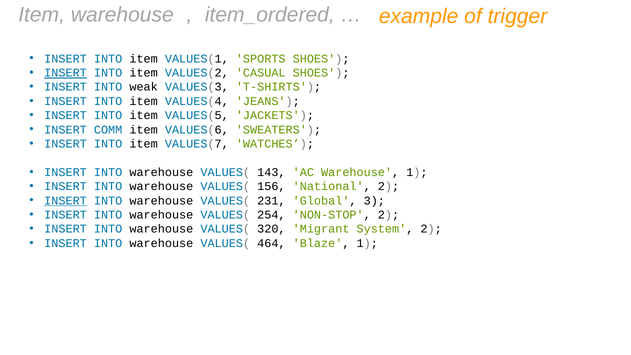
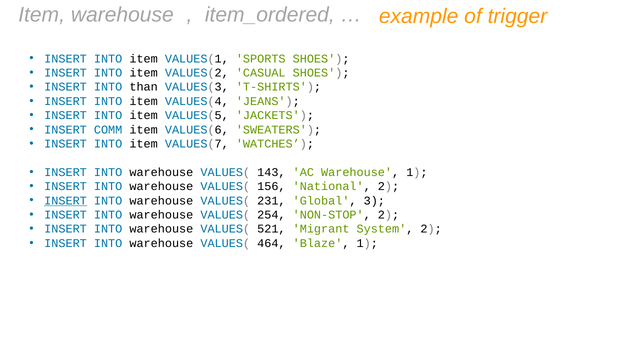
INSERT underline: present -> none (66, 73)
weak: weak -> than (144, 87)
320: 320 -> 521 (271, 229)
